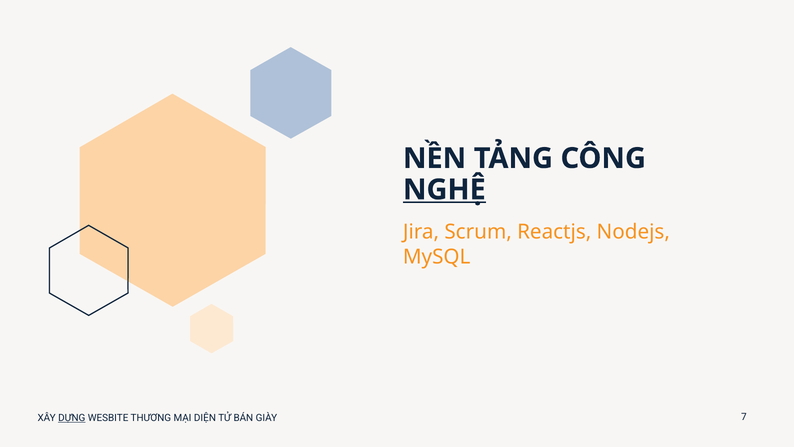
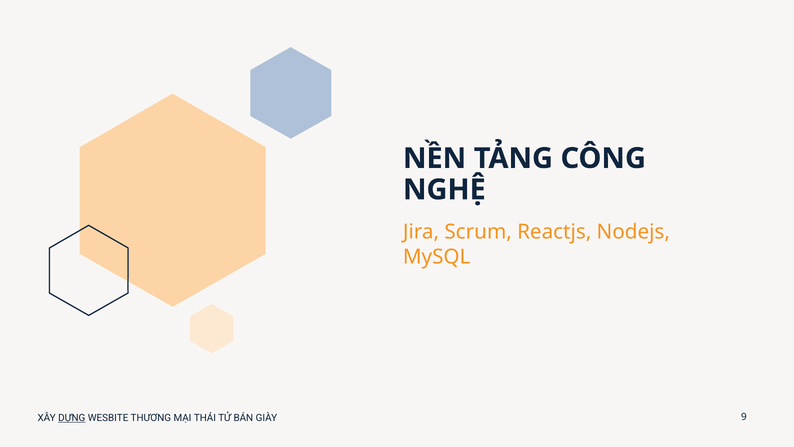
NGHỆ underline: present -> none (444, 190)
DIỆN: DIỆN -> THÁI (205, 417)
7: 7 -> 9 (744, 417)
